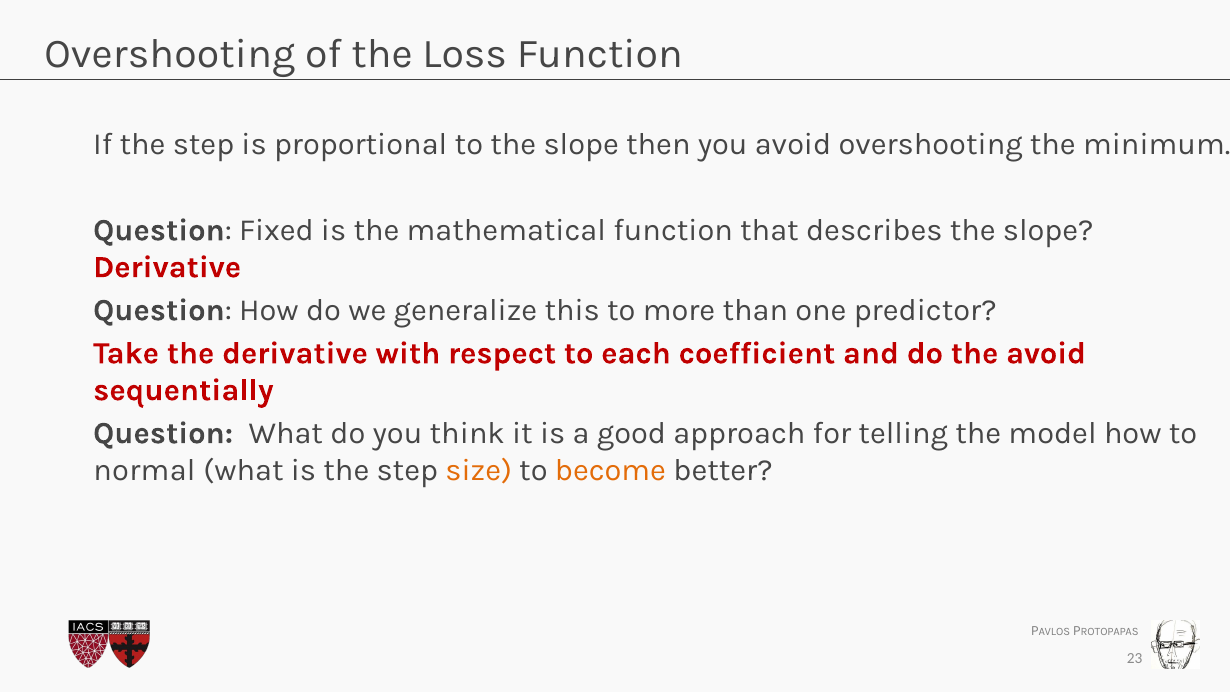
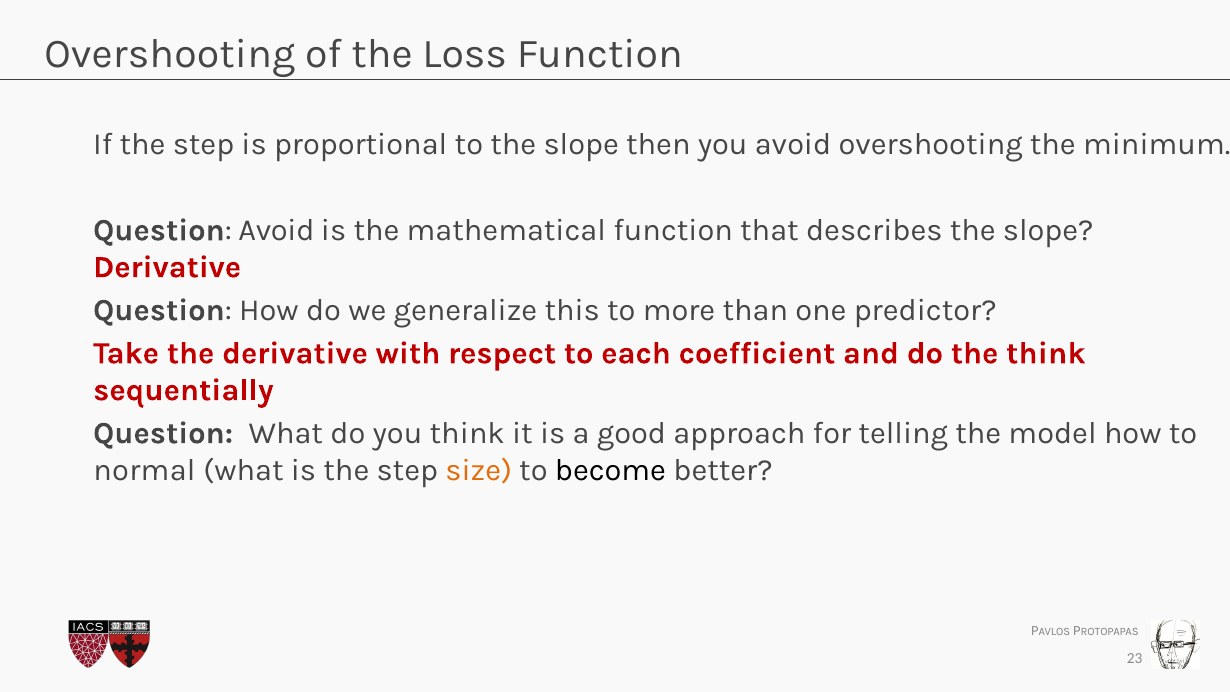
Question Fixed: Fixed -> Avoid (277, 230)
the avoid: avoid -> think (1046, 353)
become colour: orange -> black (610, 470)
